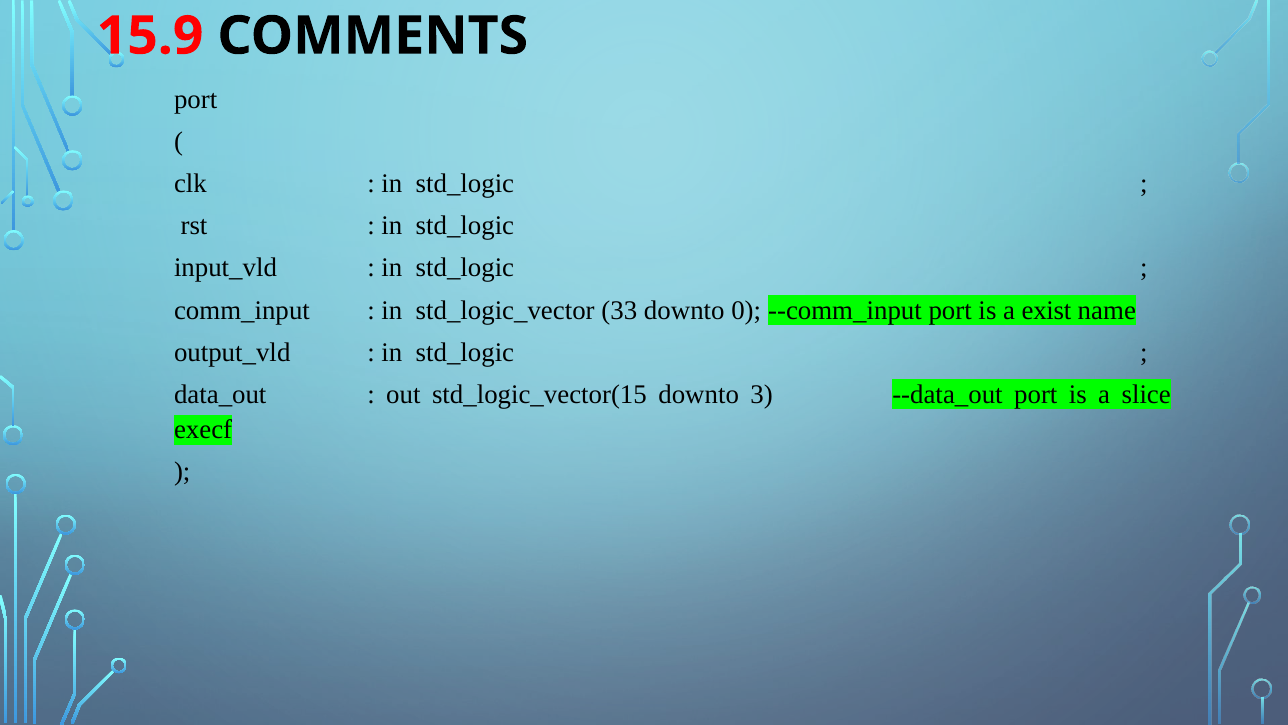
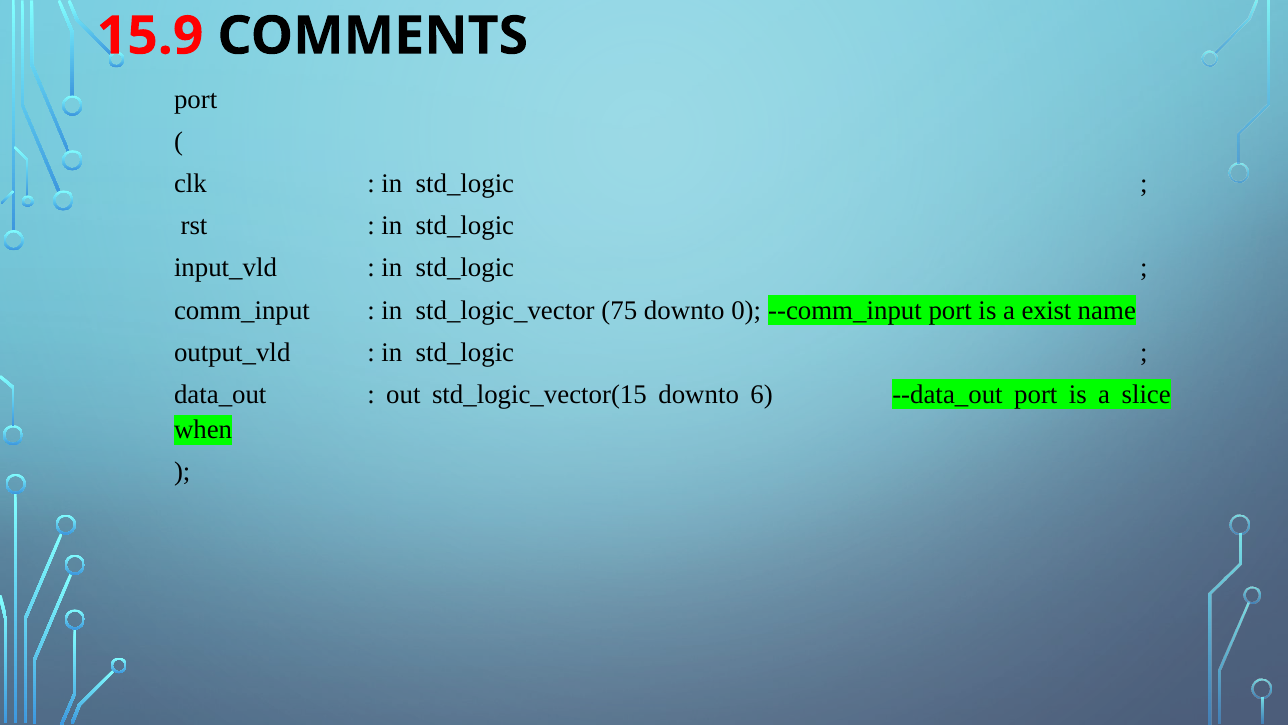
33: 33 -> 75 (619, 310)
3: 3 -> 6 (762, 394)
execf: execf -> when (203, 430)
